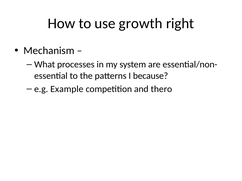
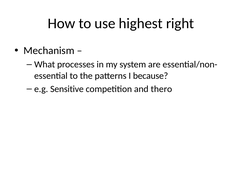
growth: growth -> highest (141, 23)
Example: Example -> Sensitive (67, 89)
